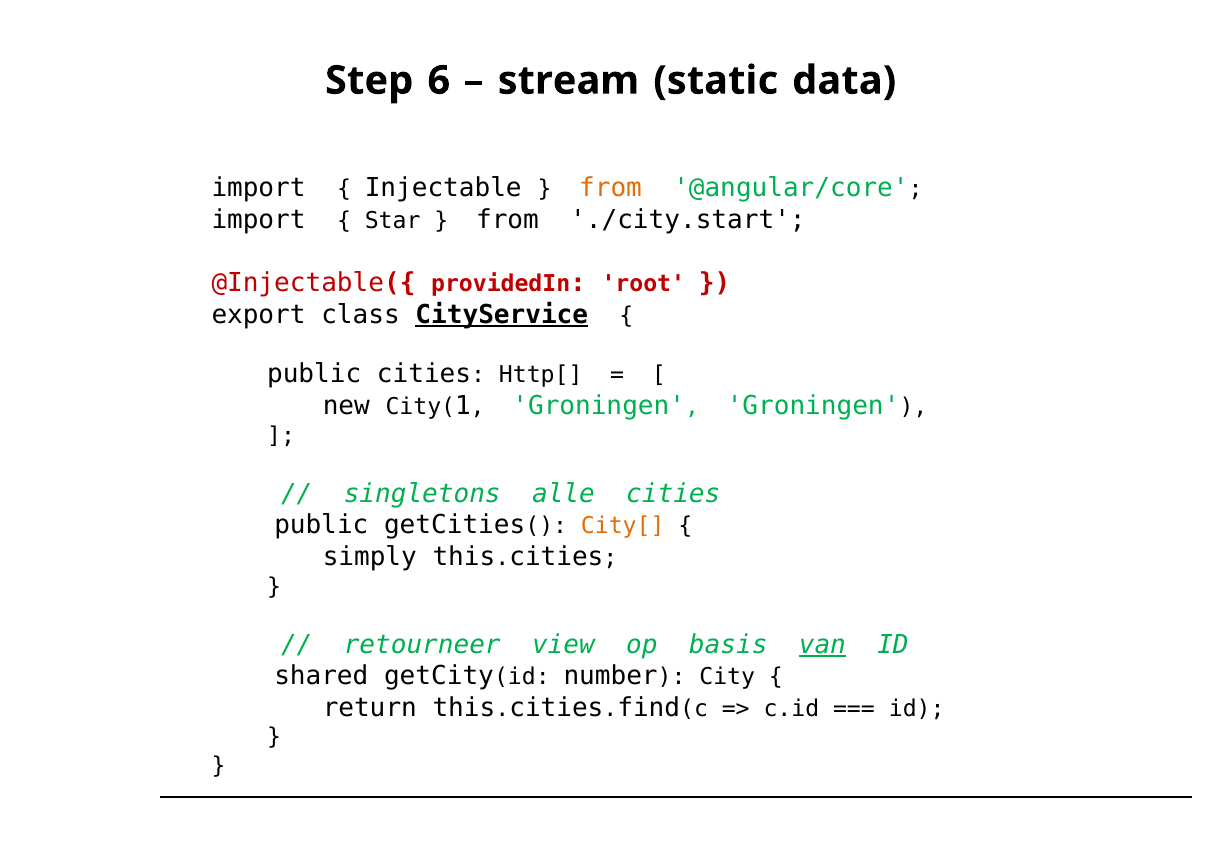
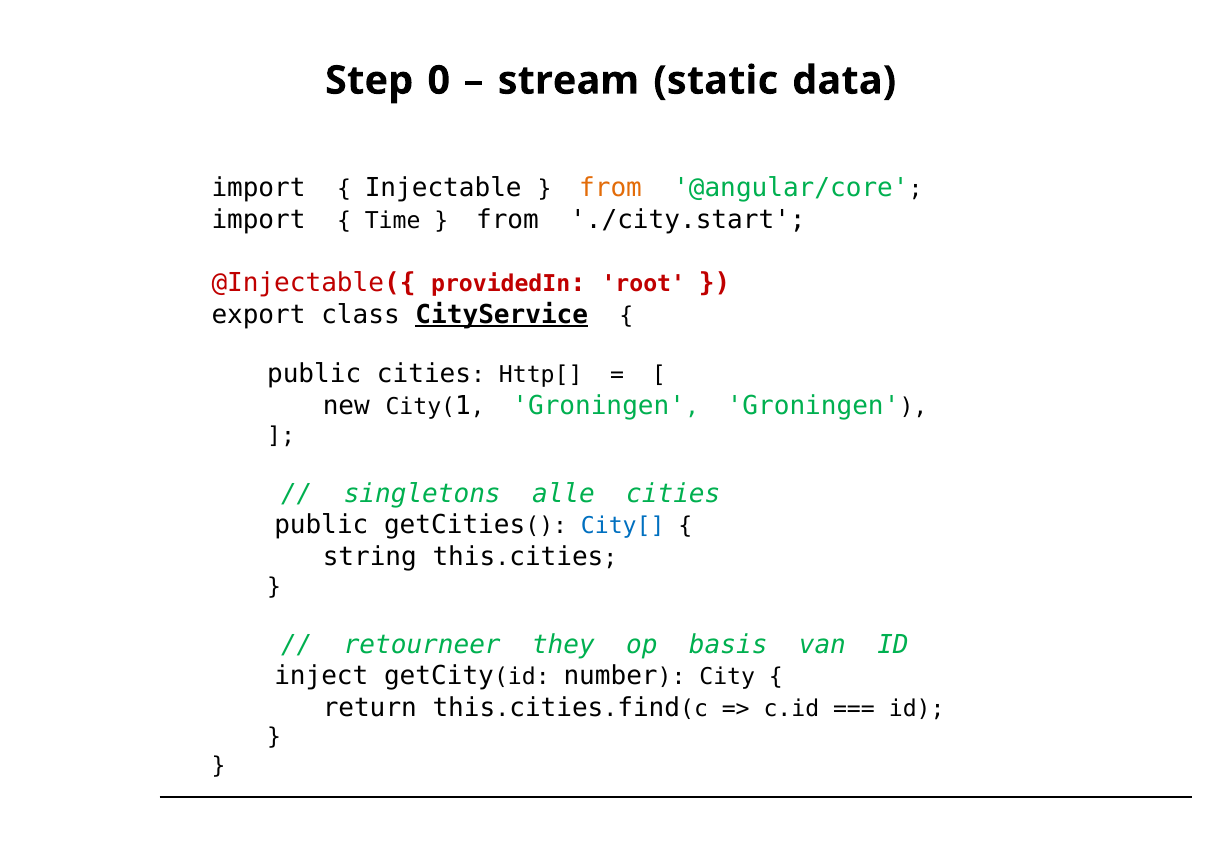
6: 6 -> 0 (439, 81)
Star: Star -> Time (393, 221)
City[ colour: orange -> blue (623, 526)
simply: simply -> string (370, 557)
view: view -> they (563, 644)
van underline: present -> none (822, 644)
shared: shared -> inject (321, 676)
